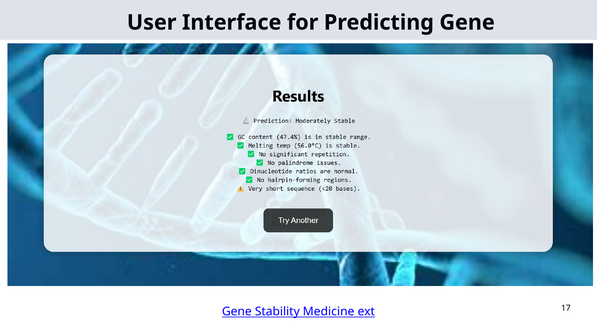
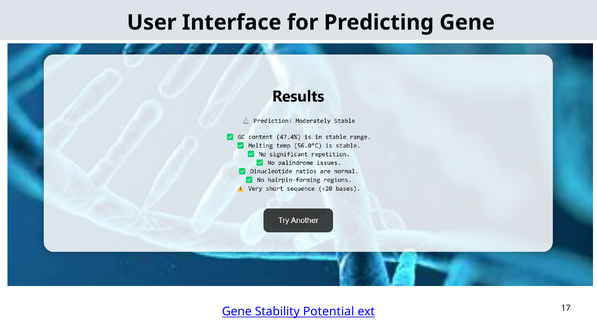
Medicine: Medicine -> Potential (329, 311)
